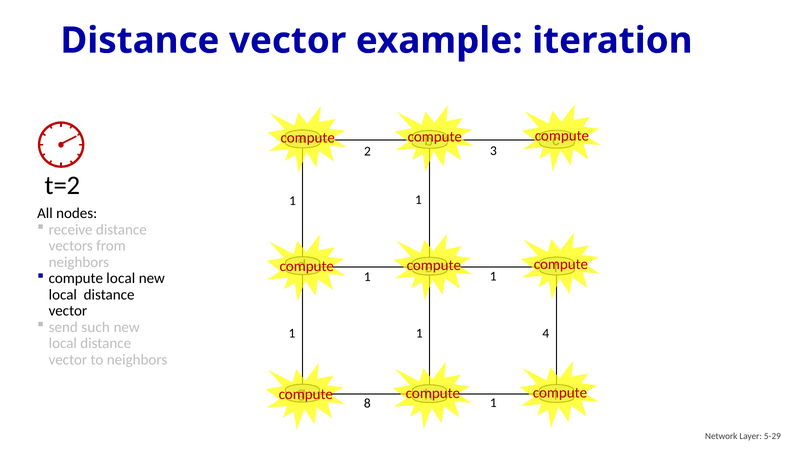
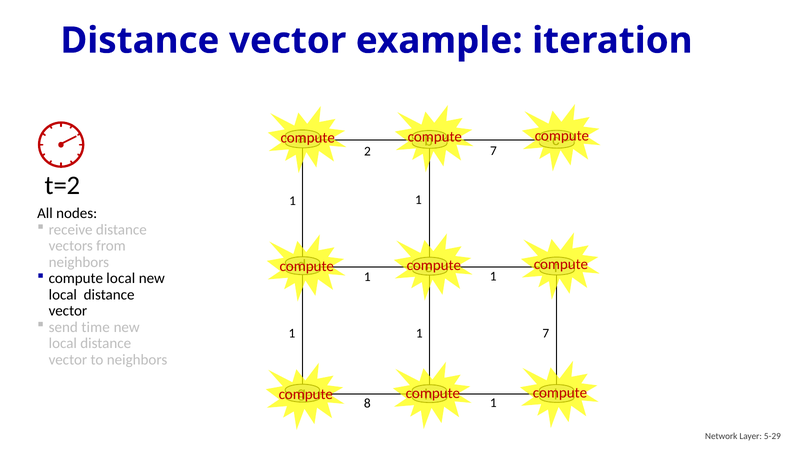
2 3: 3 -> 7 (493, 151)
such: such -> time (96, 327)
1 4: 4 -> 7 (546, 334)
